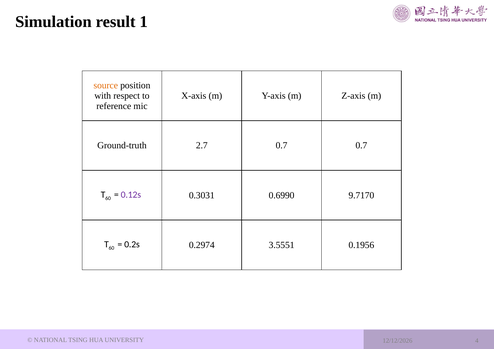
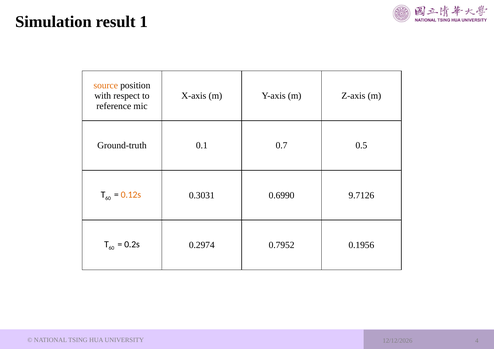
2.7: 2.7 -> 0.1 (202, 146)
0.7 0.7: 0.7 -> 0.5 (361, 146)
0.12s colour: purple -> orange (131, 195)
9.7170: 9.7170 -> 9.7126 (361, 195)
3.5551: 3.5551 -> 0.7952 (282, 245)
